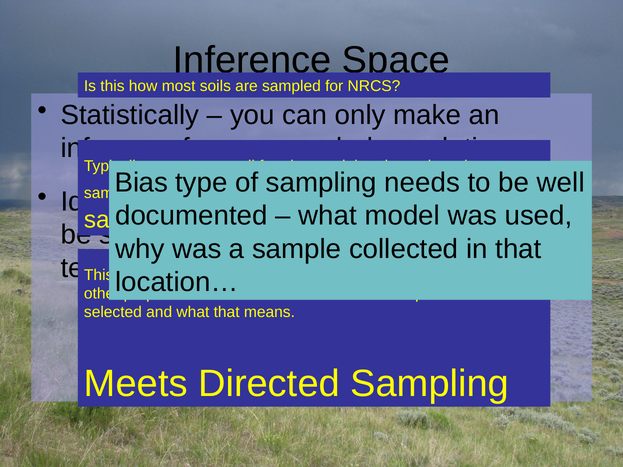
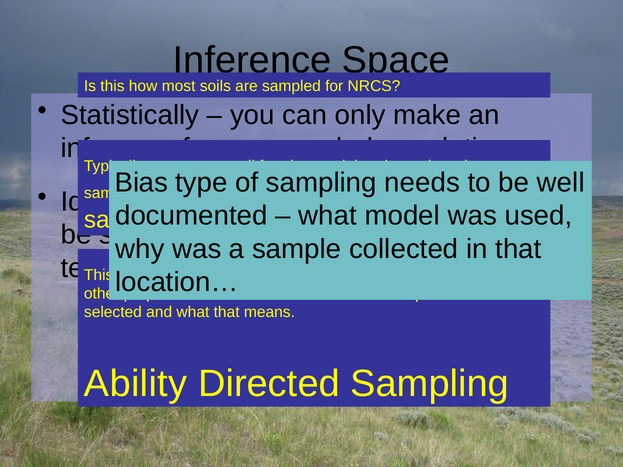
Meets: Meets -> Ability (136, 384)
